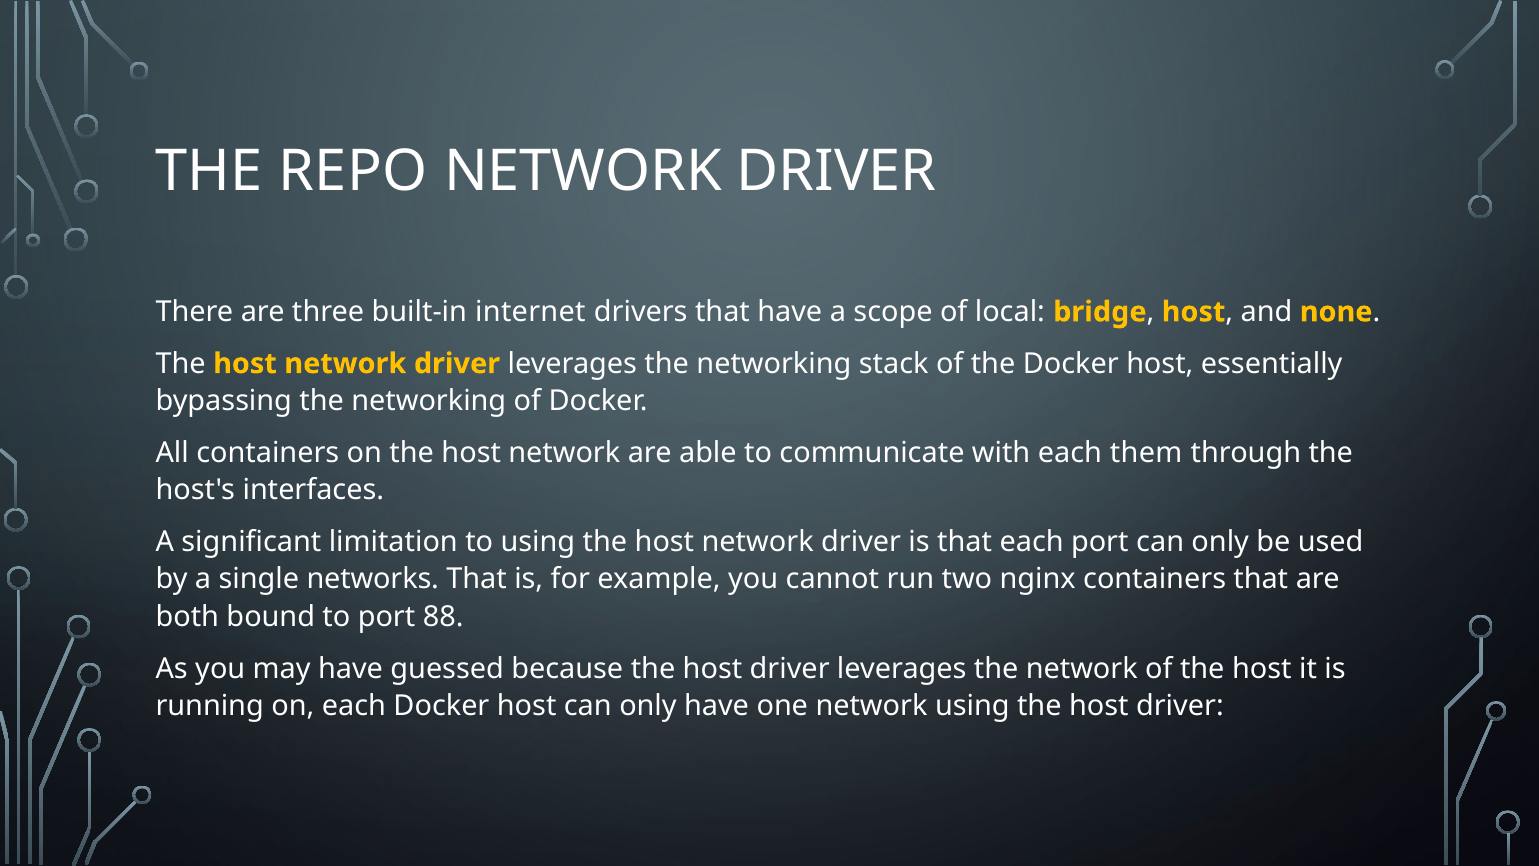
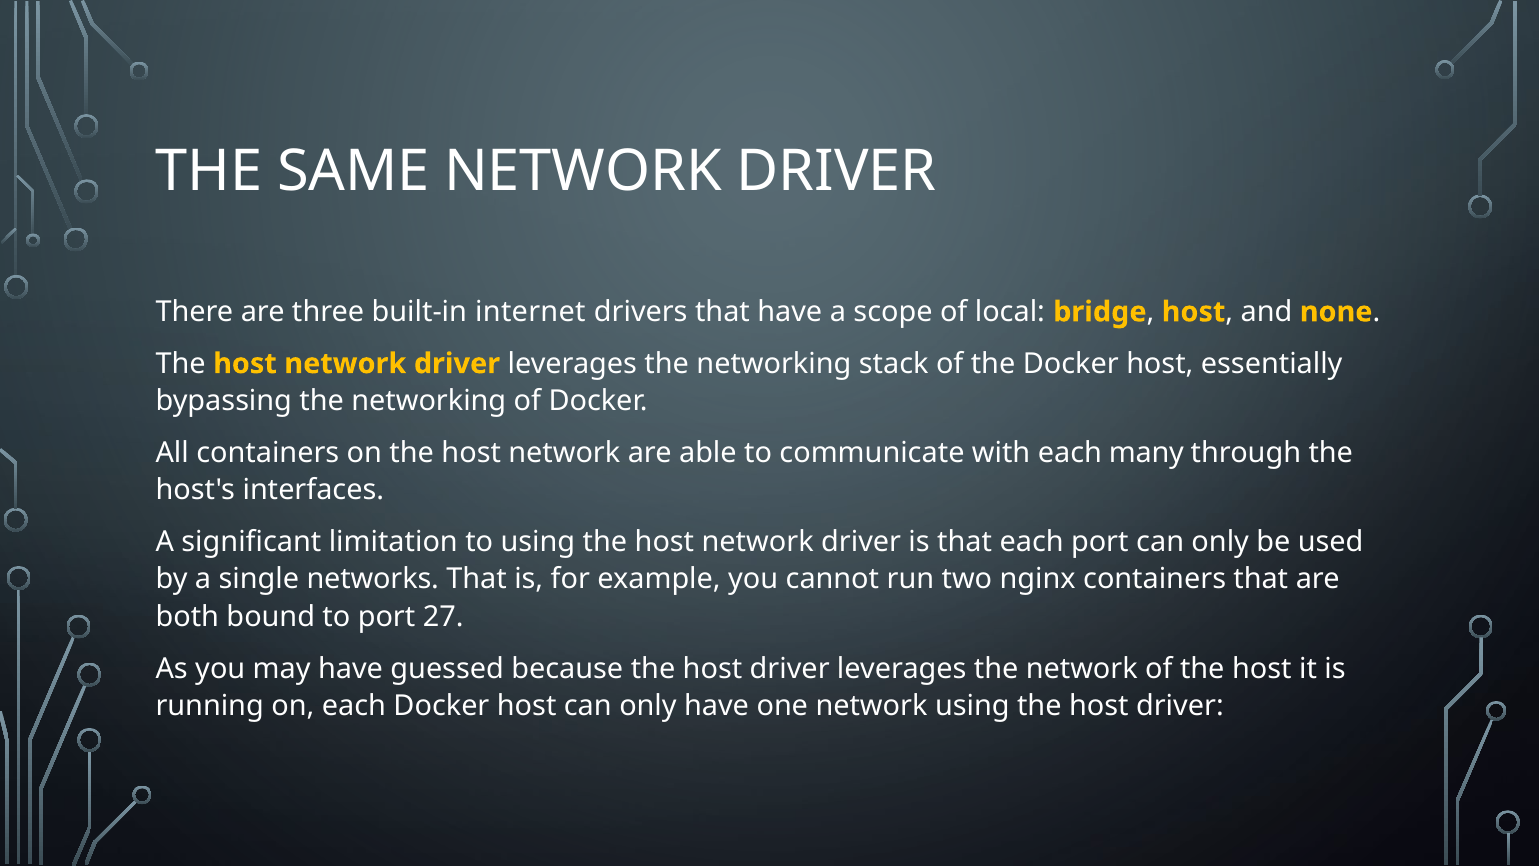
REPO: REPO -> SAME (353, 171)
them: them -> many (1146, 453)
88: 88 -> 27 (443, 616)
